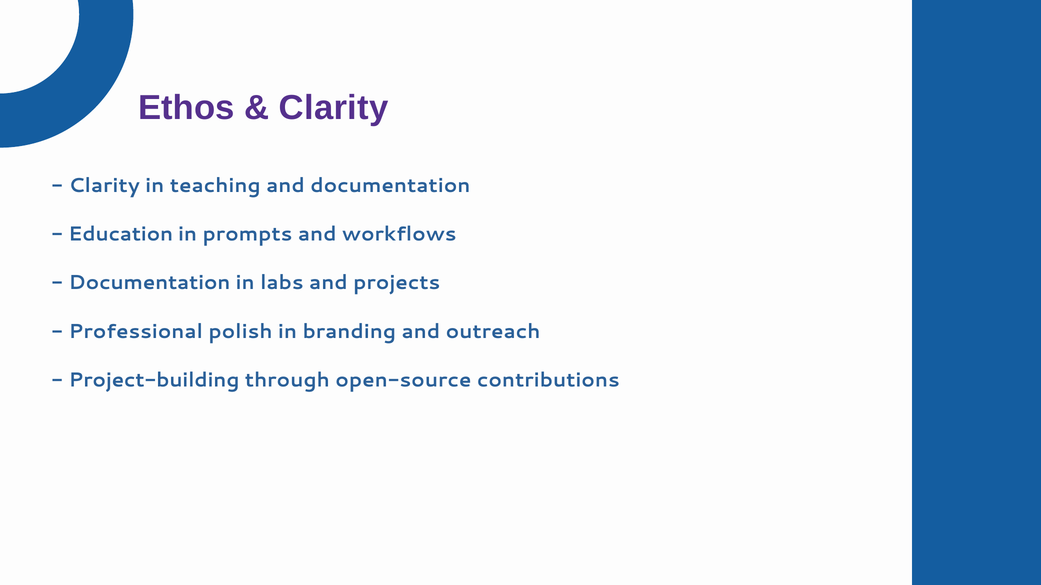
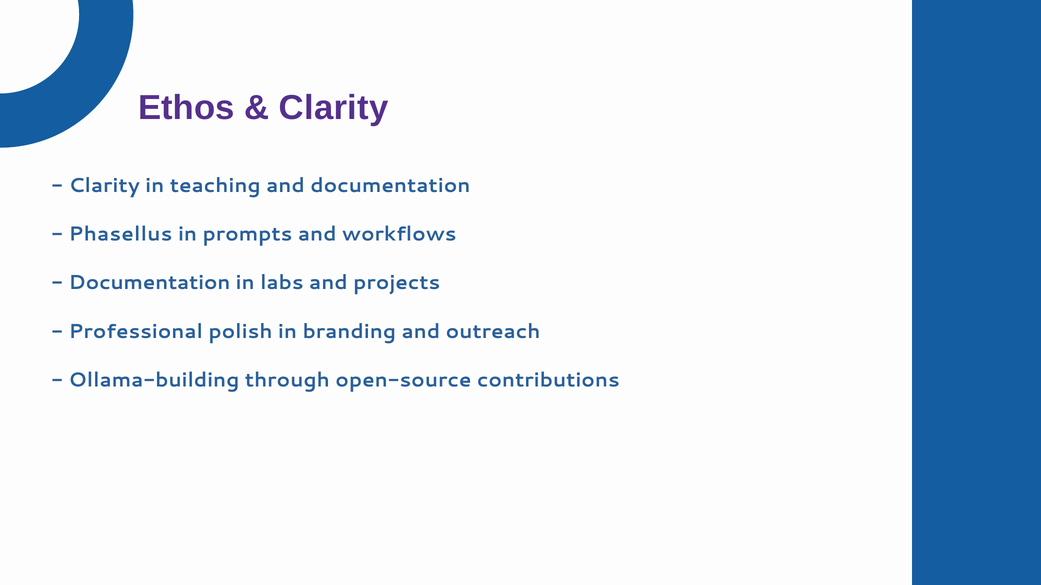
Education: Education -> Phasellus (120, 234)
Project-building: Project-building -> Ollama-building (154, 381)
